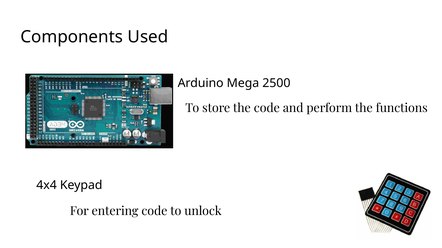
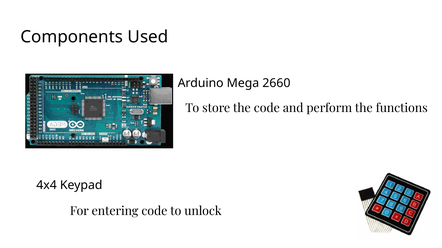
2500: 2500 -> 2660 (276, 83)
